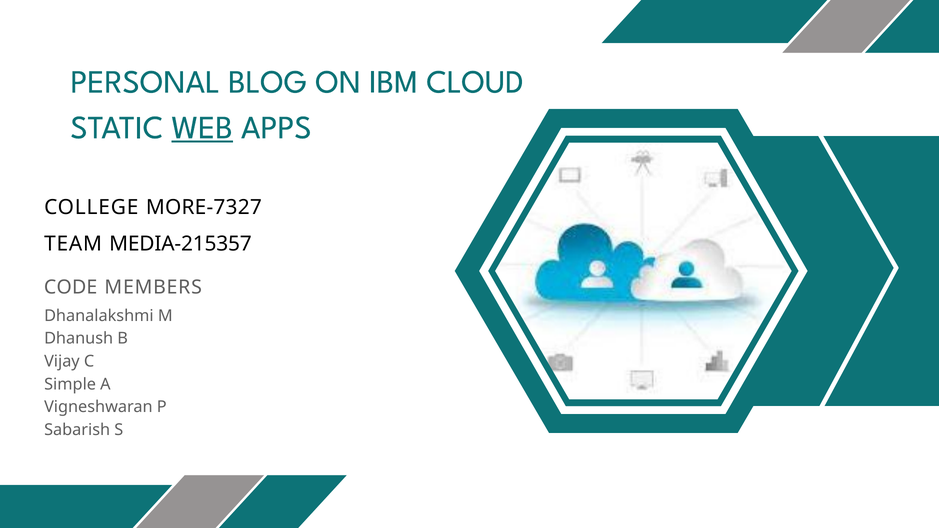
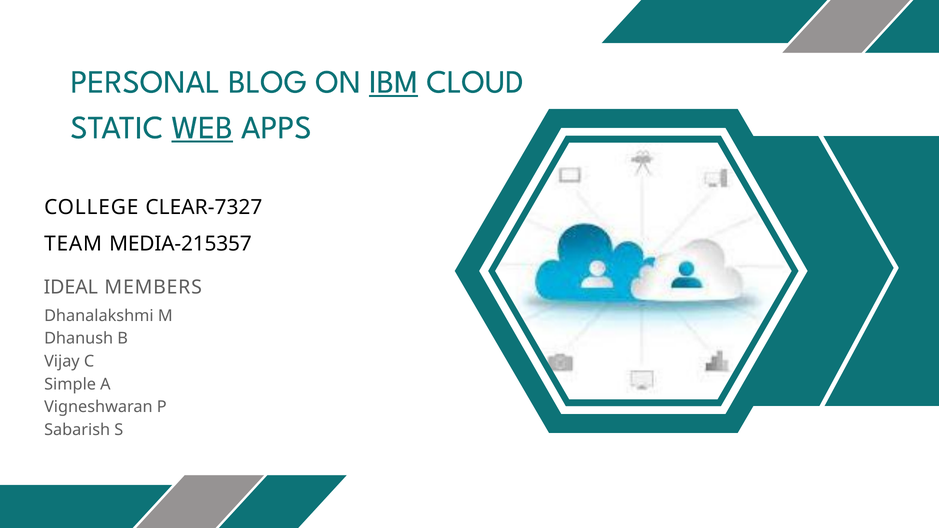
IBM underline: none -> present (394, 82)
MORE-7327: MORE-7327 -> CLEAR-7327 (204, 208)
CODE: CODE -> IDEAL (71, 288)
